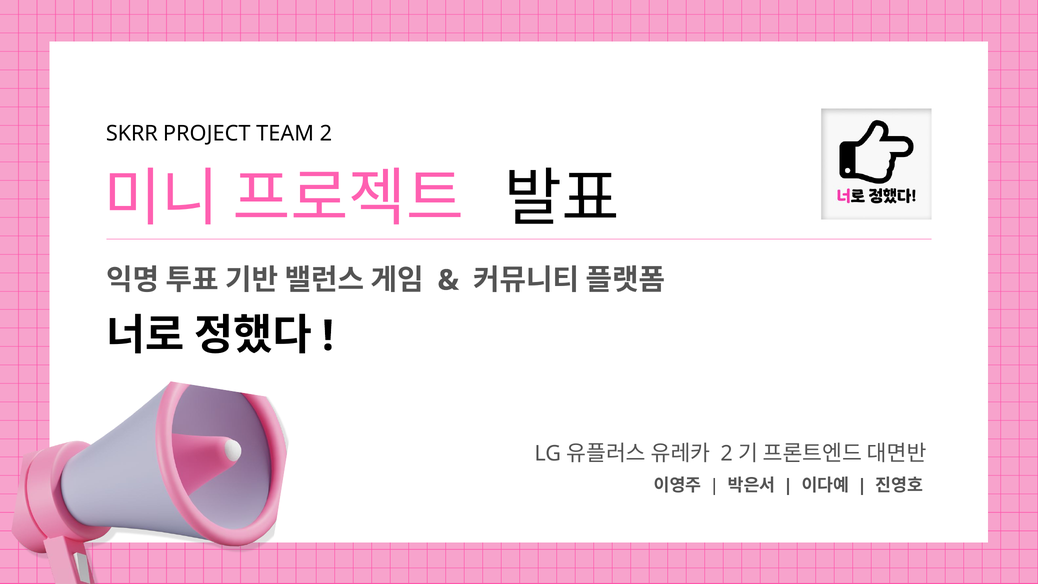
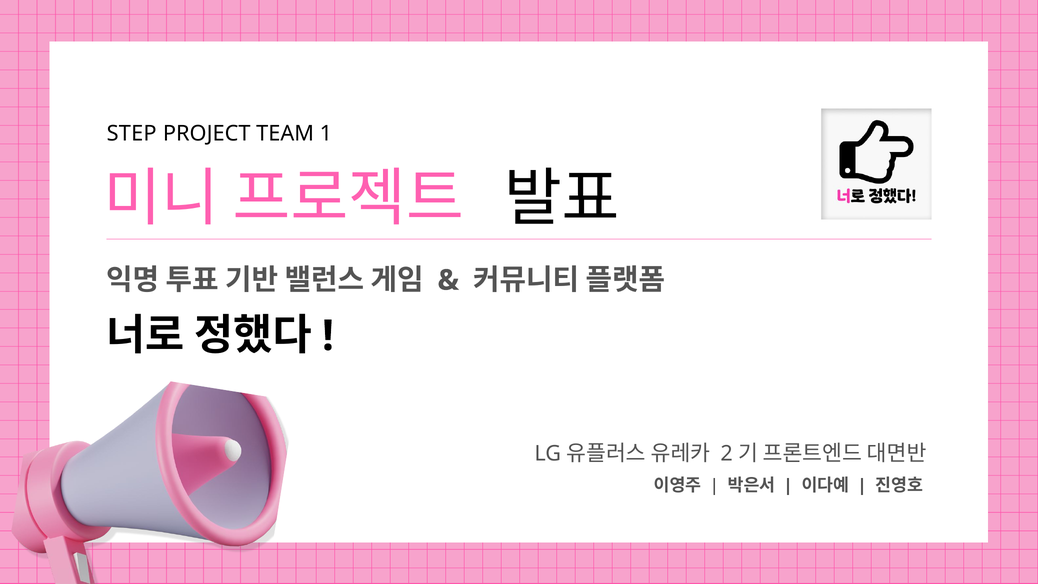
SKRR: SKRR -> STEP (132, 134)
TEAM 2: 2 -> 1 (326, 134)
